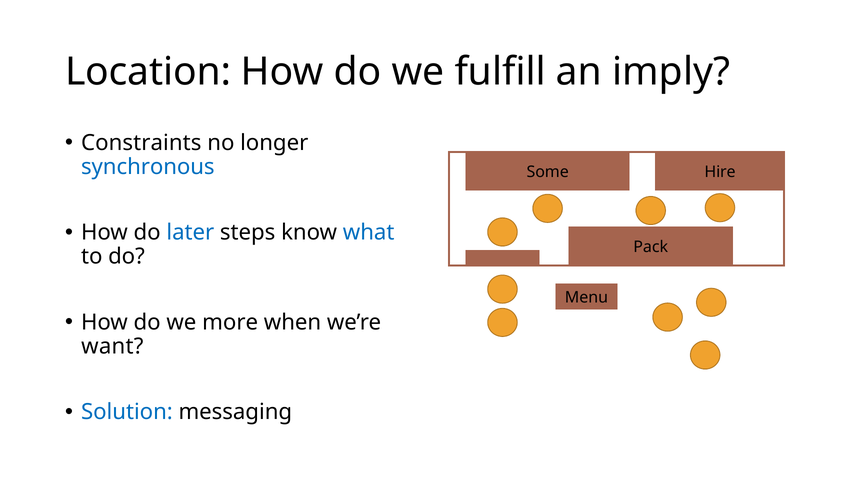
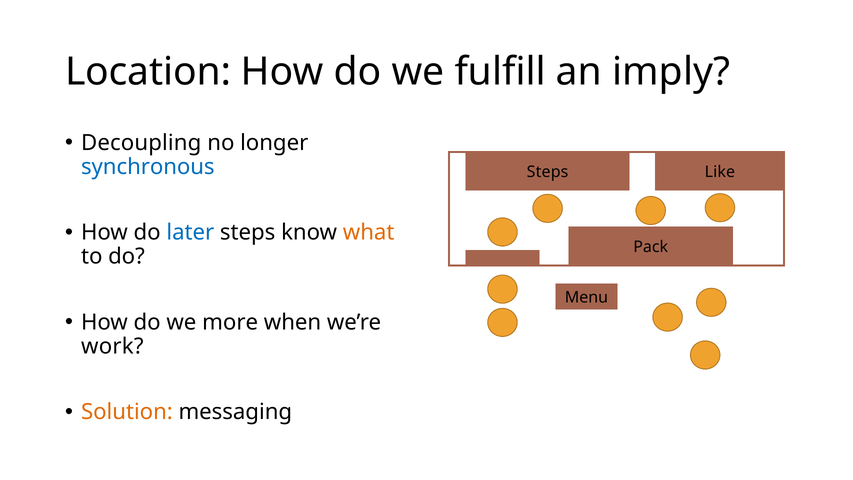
Constraints: Constraints -> Decoupling (141, 143)
Hire: Hire -> Like (720, 172)
Some: Some -> Steps (548, 172)
what colour: blue -> orange (369, 232)
want: want -> work (112, 346)
Solution colour: blue -> orange (127, 412)
